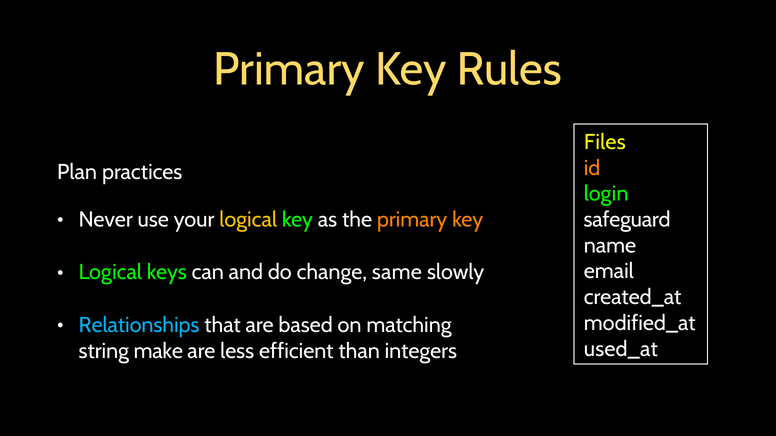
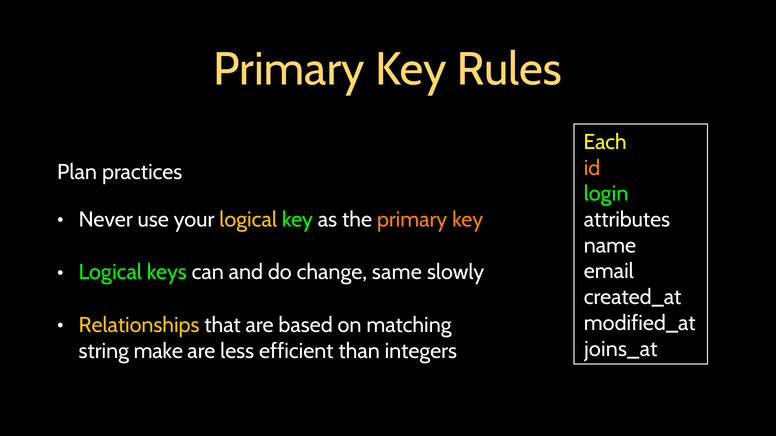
Files: Files -> Each (605, 142)
safeguard: safeguard -> attributes (627, 220)
Relationships colour: light blue -> yellow (139, 325)
used_at: used_at -> joins_at (621, 349)
